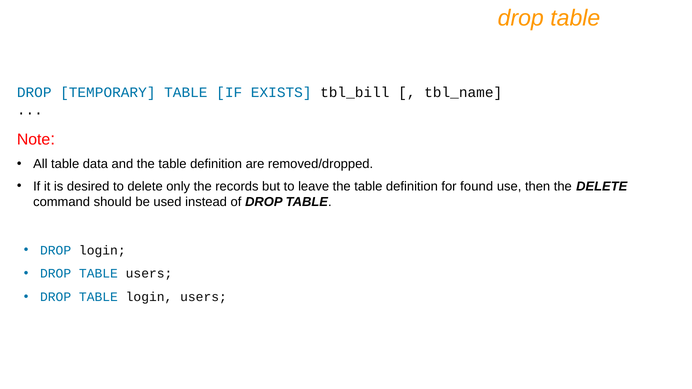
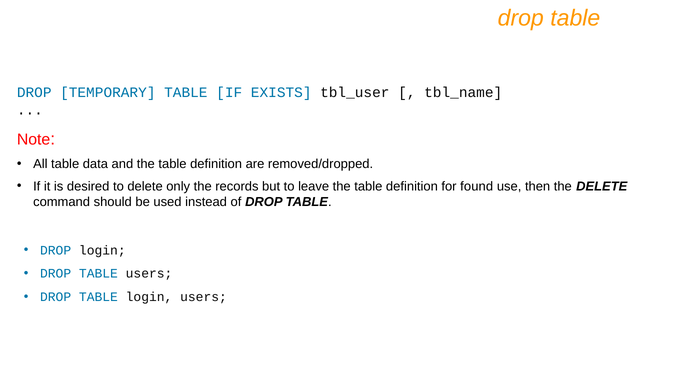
tbl_bill: tbl_bill -> tbl_user (355, 93)
